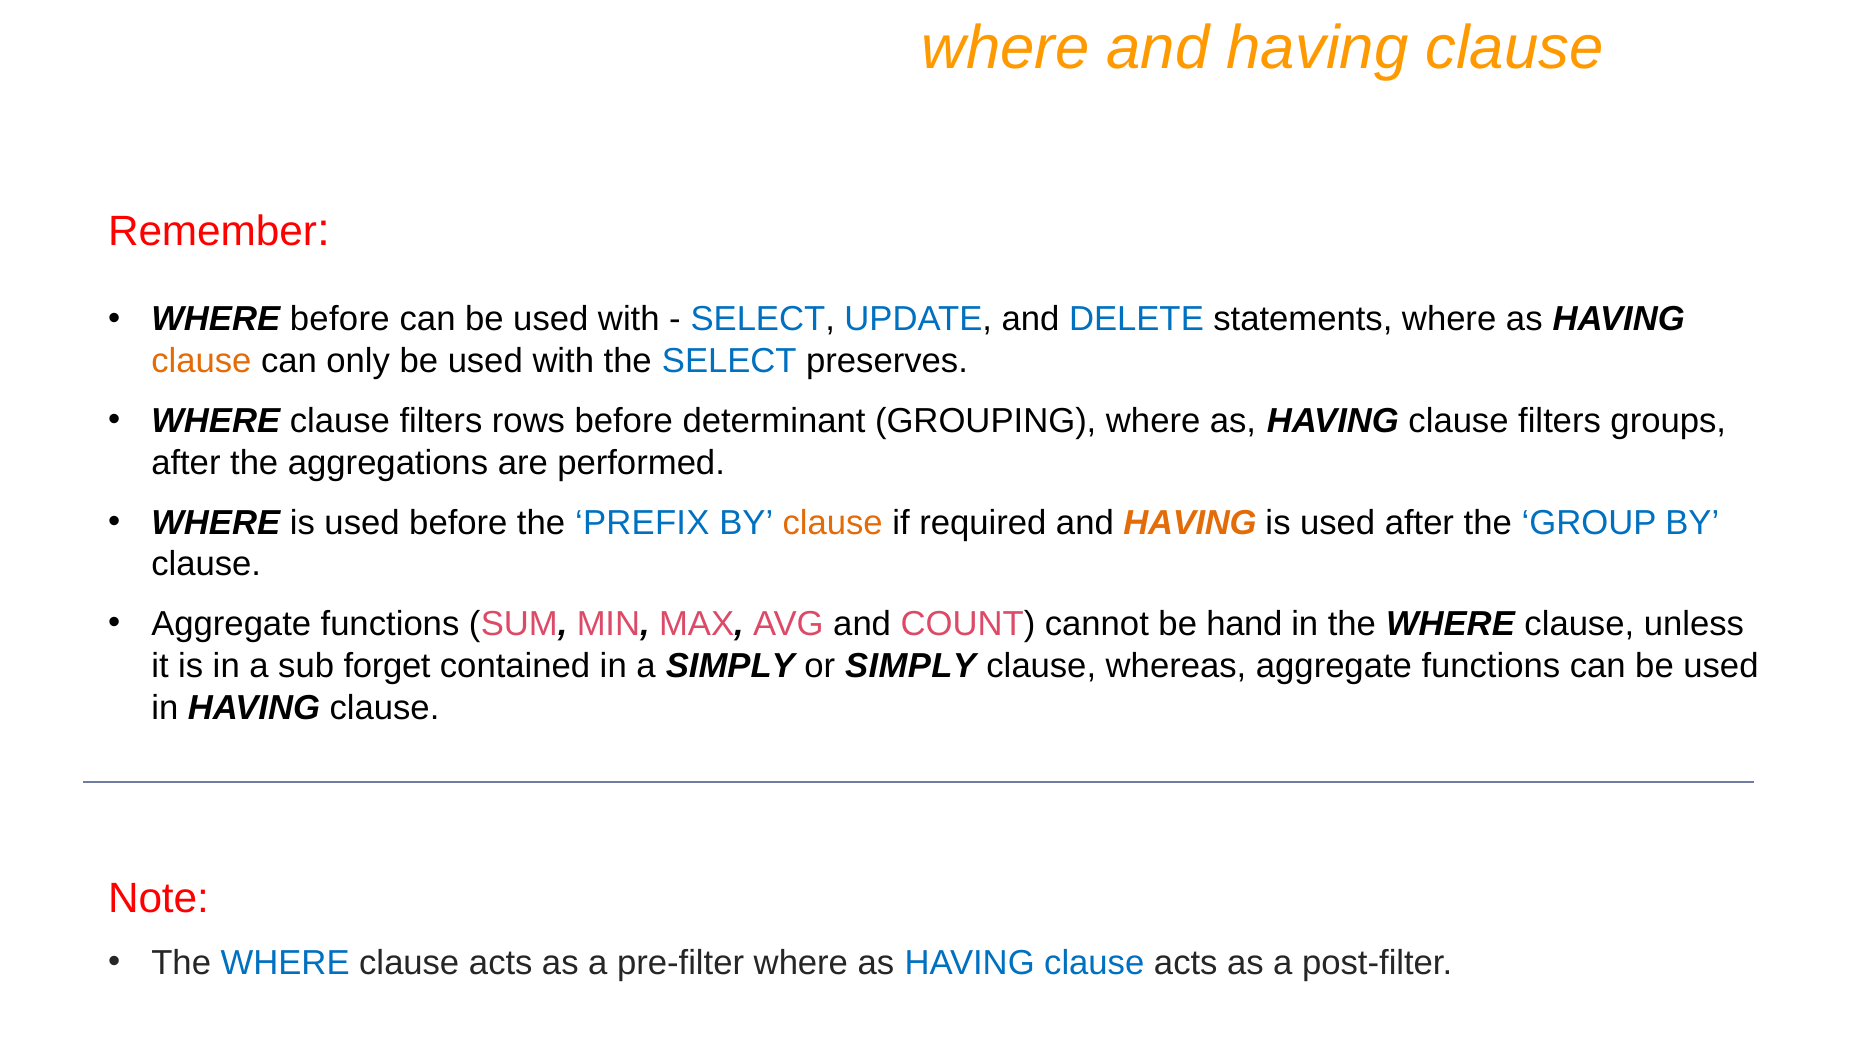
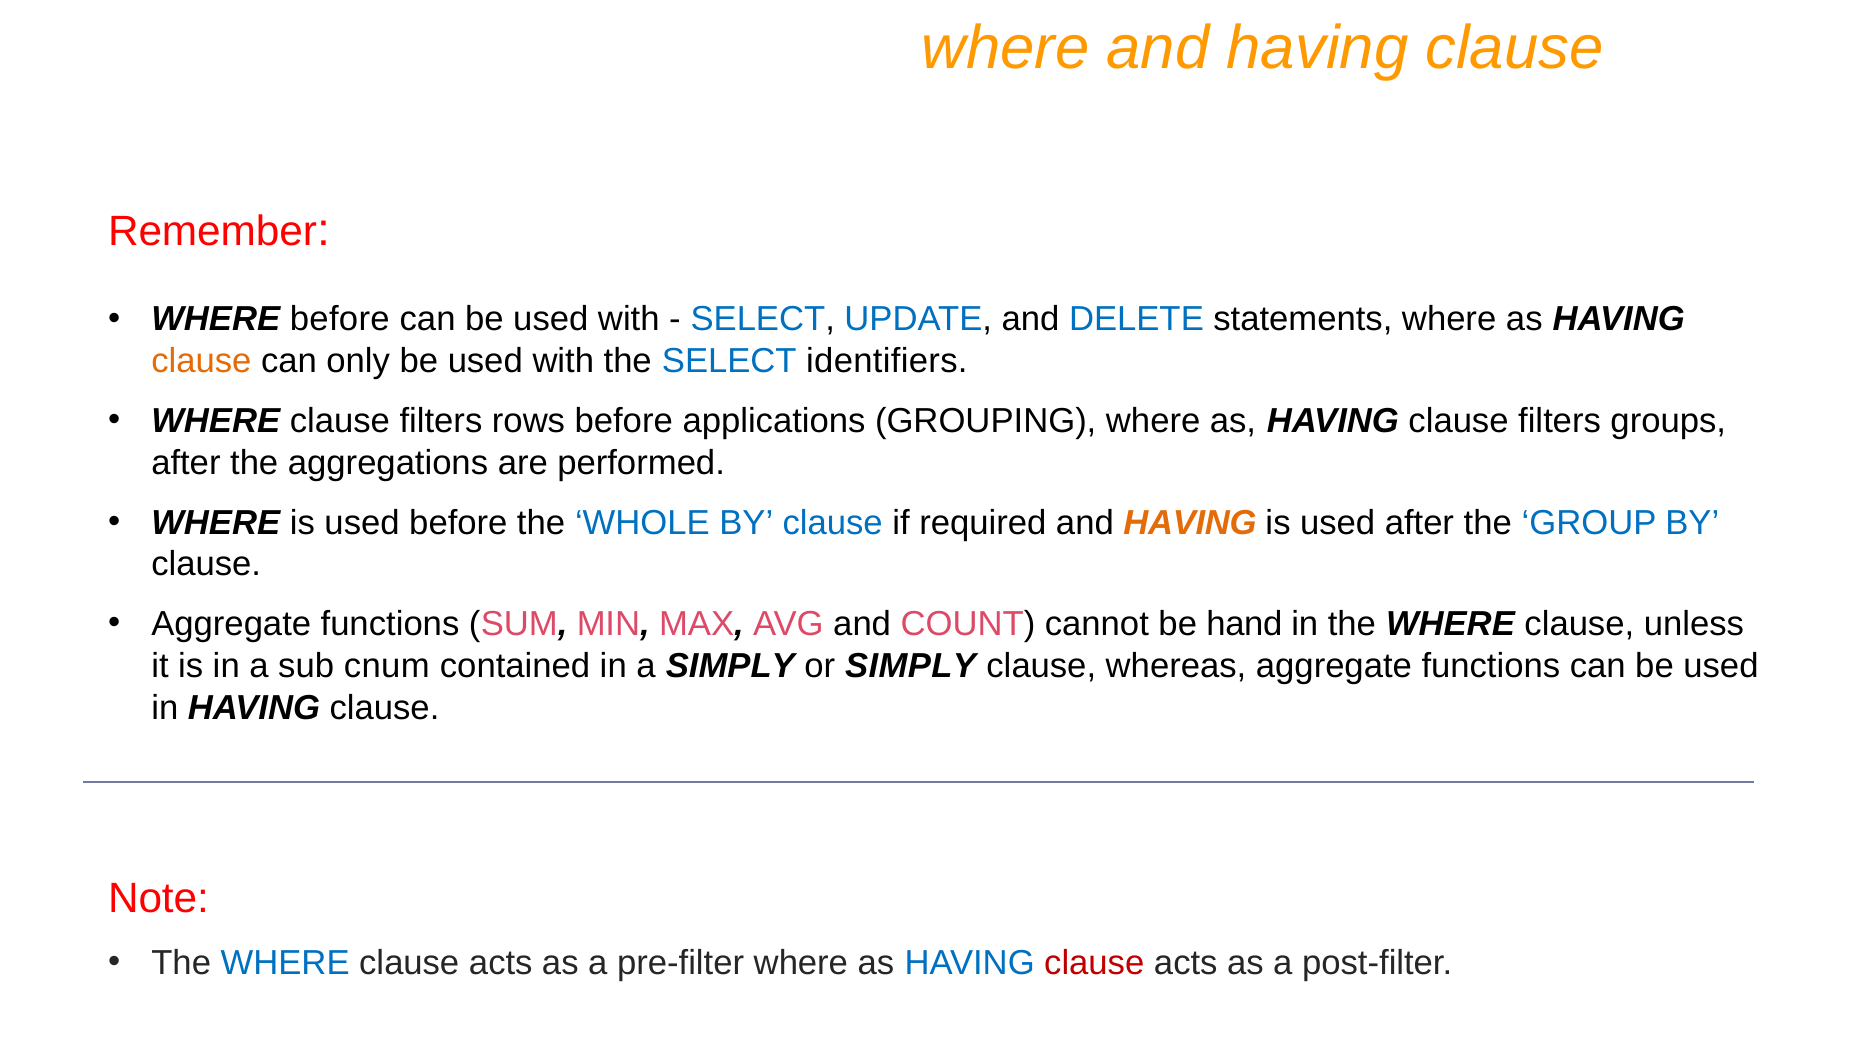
preserves: preserves -> identifiers (887, 361)
determinant: determinant -> applications (774, 421)
PREFIX: PREFIX -> WHOLE (642, 523)
clause colour: orange -> blue (833, 523)
forget: forget -> cnum (387, 666)
clause colour: blue -> red (1094, 963)
